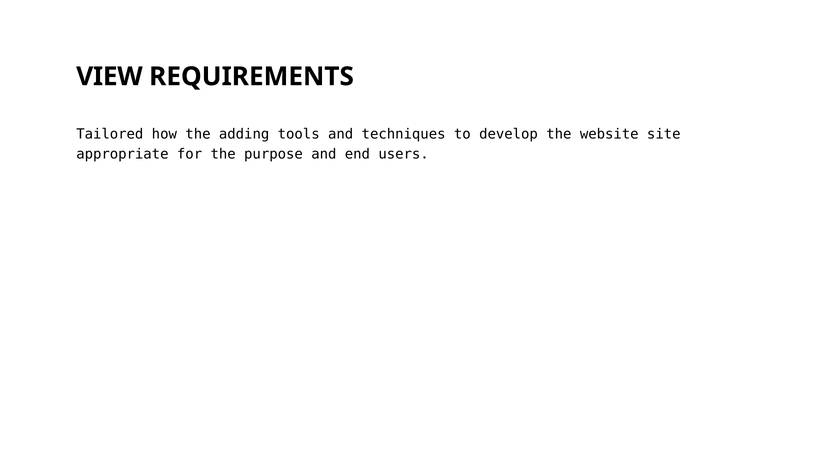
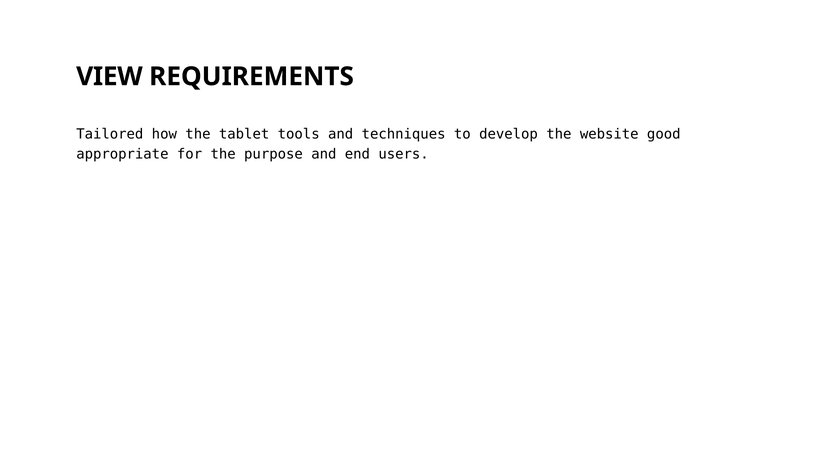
adding: adding -> tablet (244, 134)
site: site -> good (664, 134)
